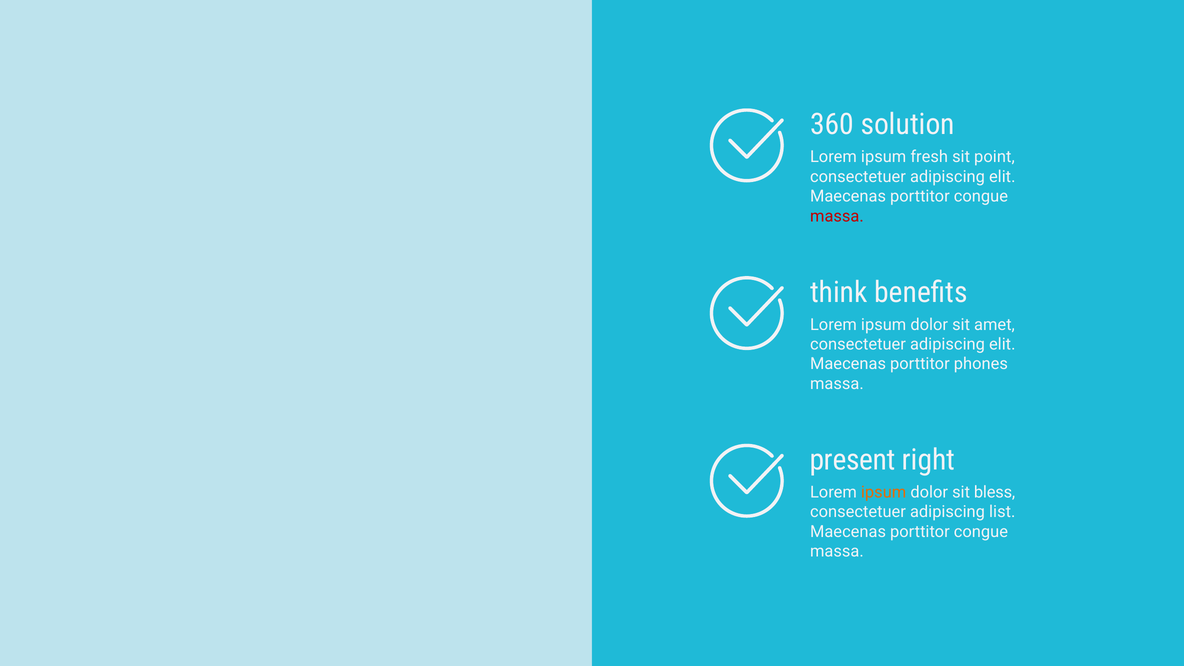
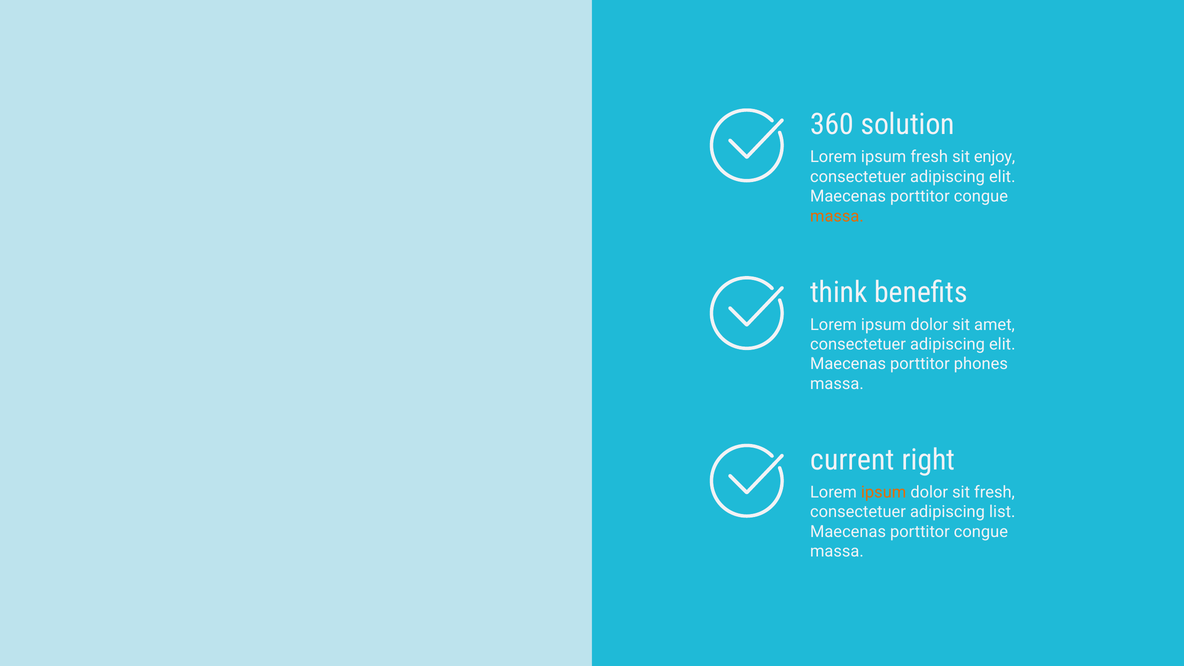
point: point -> enjoy (995, 157)
massa colour: red -> orange (837, 216)
present: present -> current (852, 460)
sit bless: bless -> fresh (994, 492)
